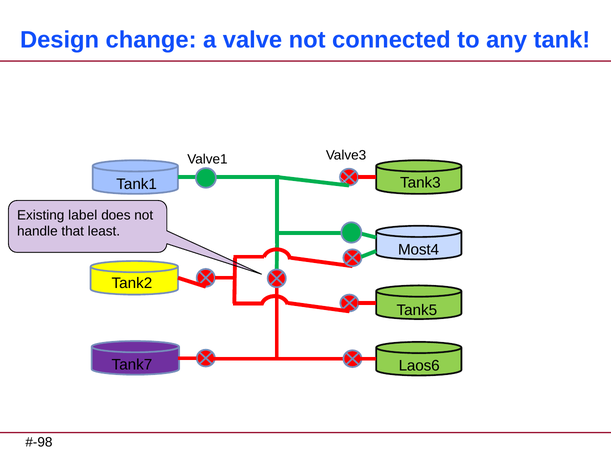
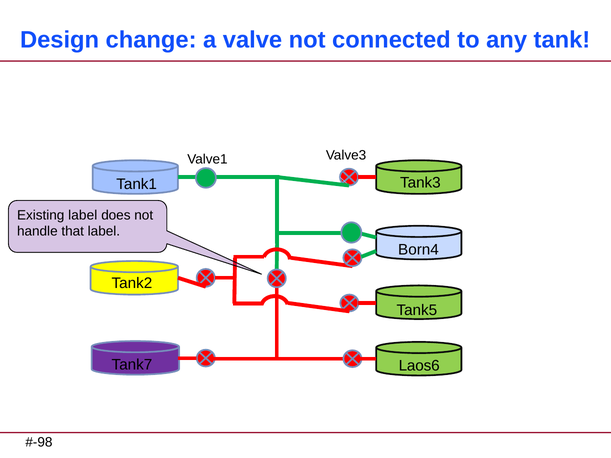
that least: least -> label (104, 232)
Most4: Most4 -> Born4 (418, 250)
